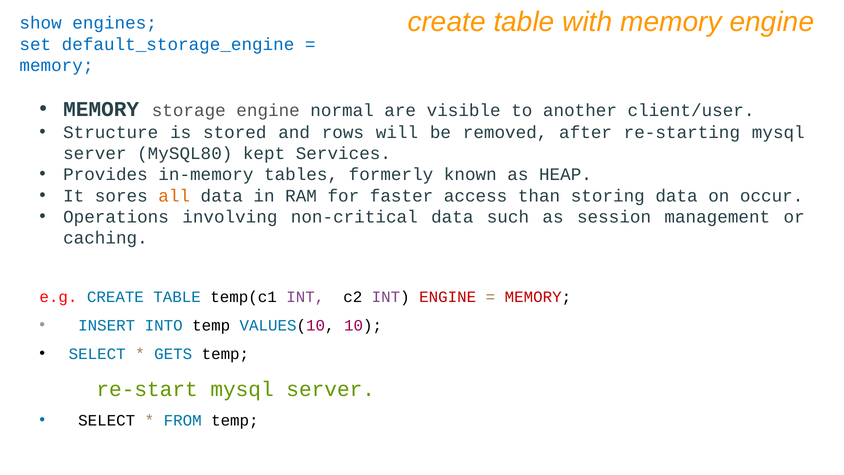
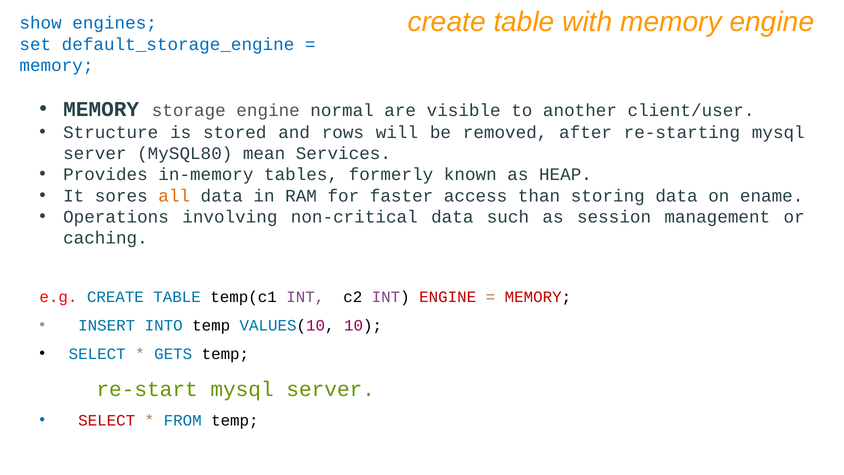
kept: kept -> mean (264, 153)
occur: occur -> ename (772, 196)
SELECT colour: black -> red (107, 420)
